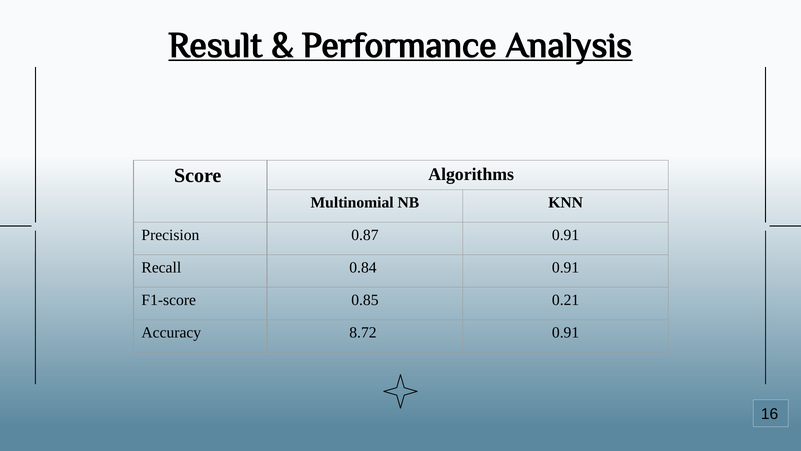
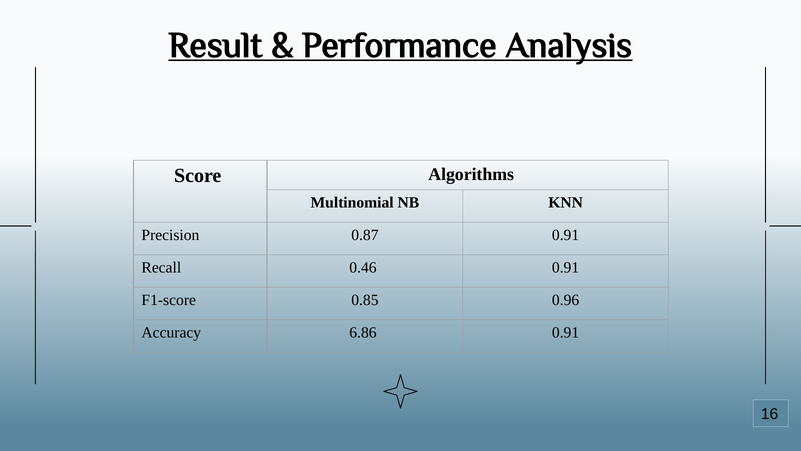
0.84: 0.84 -> 0.46 (363, 267)
0.21: 0.21 -> 0.96 (566, 300)
8.72: 8.72 -> 6.86 (363, 332)
